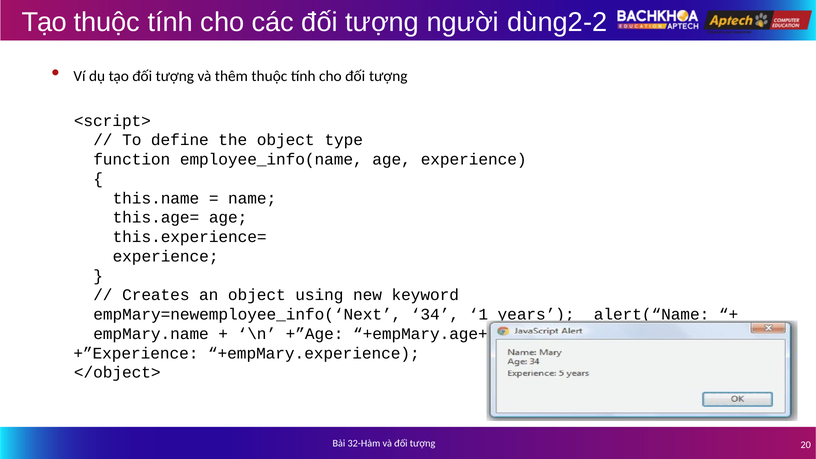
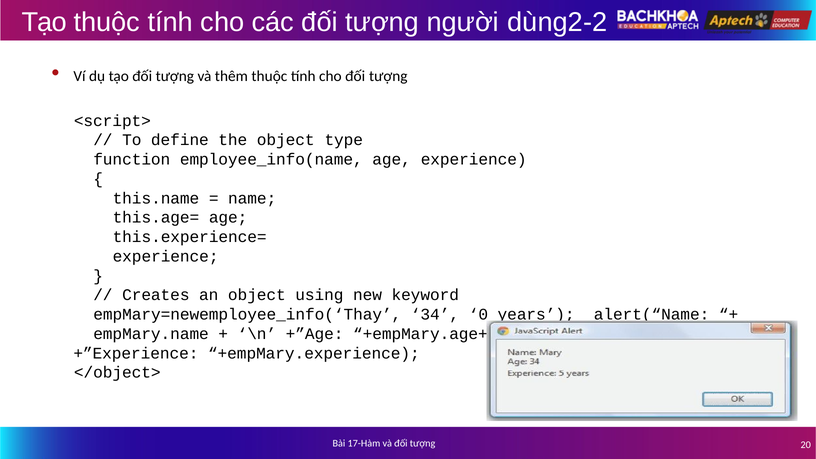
empMary=newemployee_info(‘Next: empMary=newemployee_info(‘Next -> empMary=newemployee_info(‘Thay (247, 314)
1: 1 -> 0 (478, 314)
32-Hàm: 32-Hàm -> 17-Hàm (364, 444)
